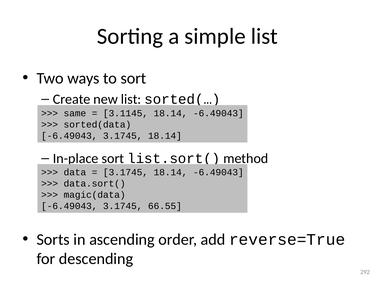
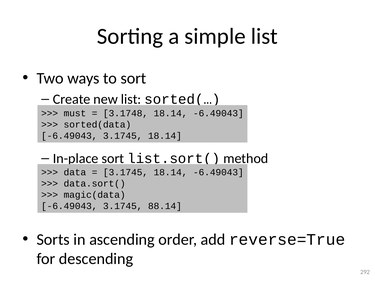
same: same -> must (75, 113)
3.1145: 3.1145 -> 3.1748 (126, 113)
66.55: 66.55 -> 88.14 (165, 206)
